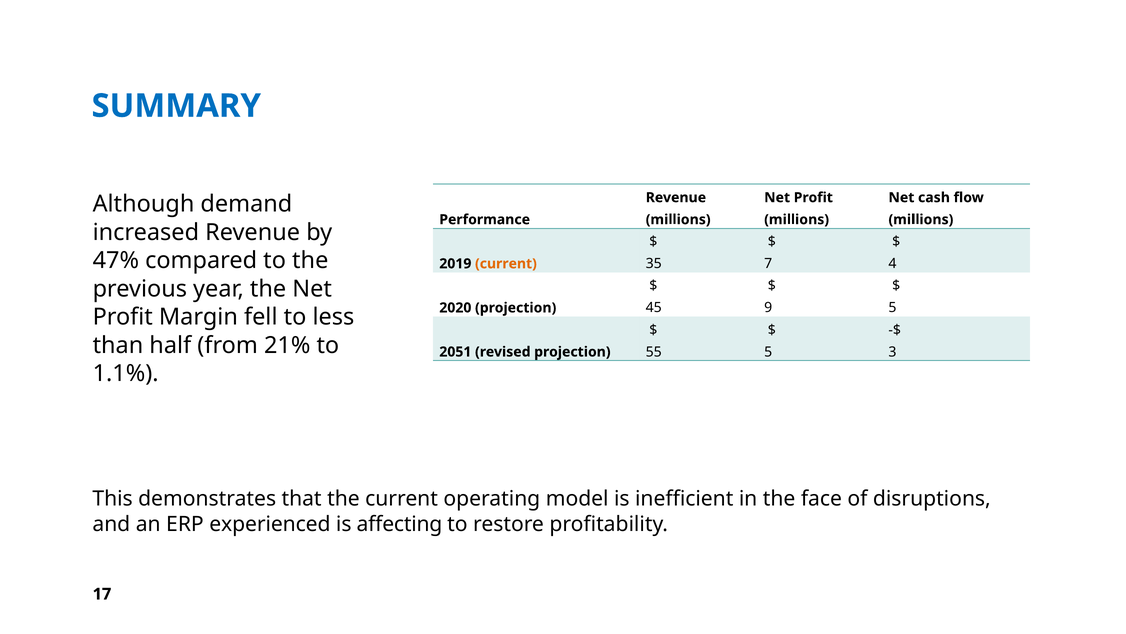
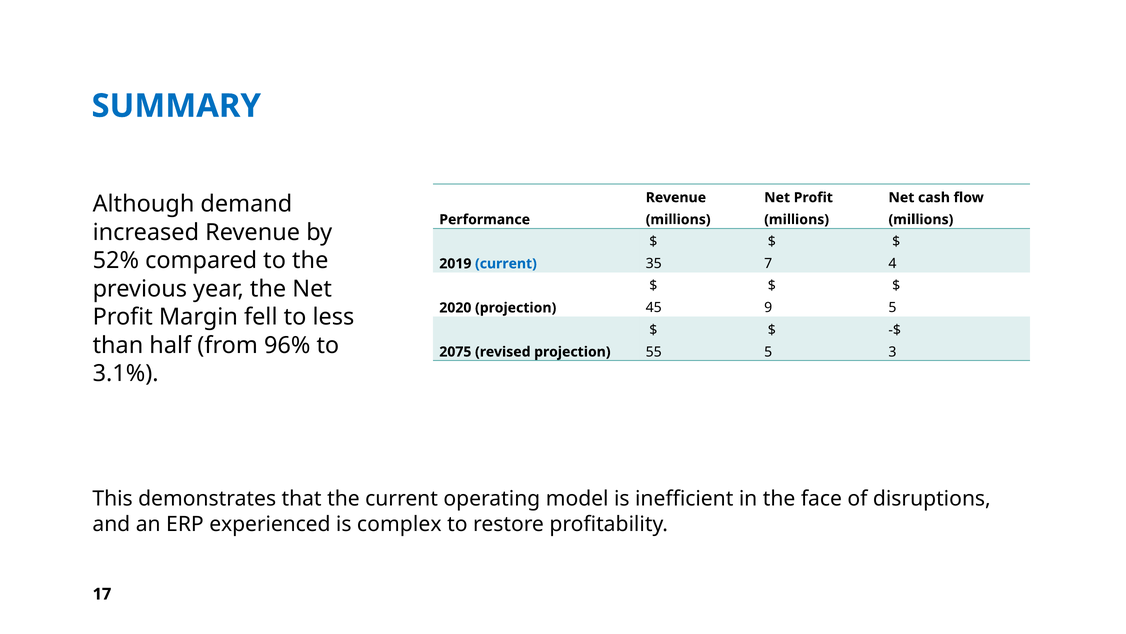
47%: 47% -> 52% (116, 260)
current colour: orange -> blue (506, 263)
21%: 21% -> 96% (287, 345)
2051: 2051 -> 2075 (455, 352)
1.1%: 1.1% -> 3.1% (126, 373)
affecting: affecting -> complex (399, 524)
